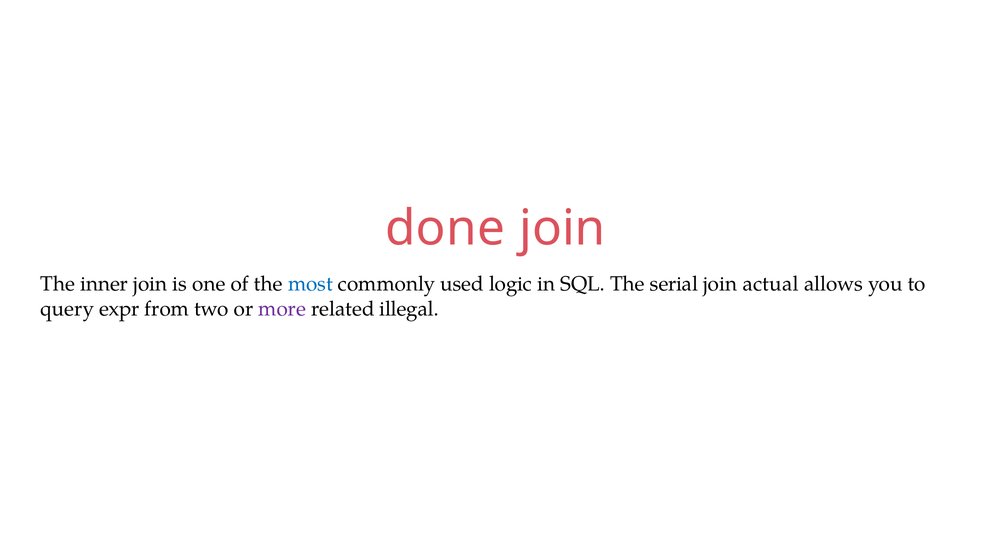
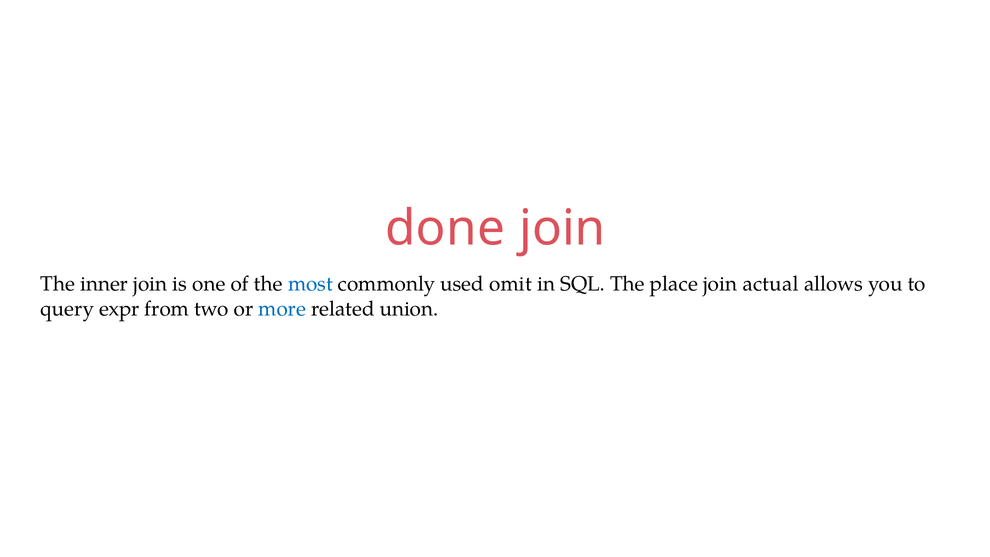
logic: logic -> omit (510, 284)
serial: serial -> place (674, 284)
more colour: purple -> blue (282, 309)
illegal: illegal -> union (409, 309)
